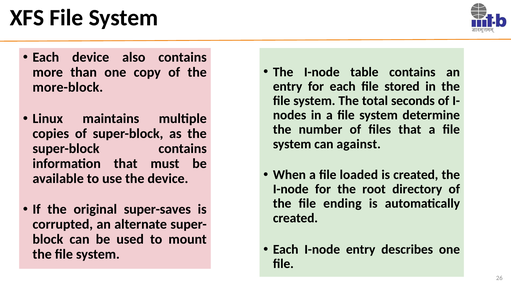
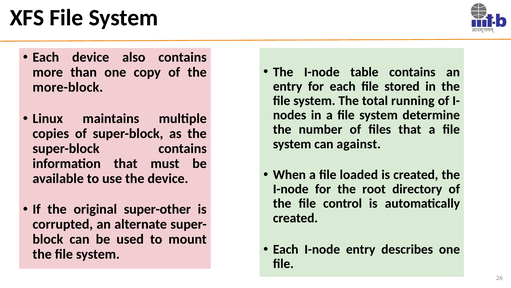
seconds: seconds -> running (413, 101)
ending: ending -> control (343, 203)
super-saves: super-saves -> super-other (157, 209)
